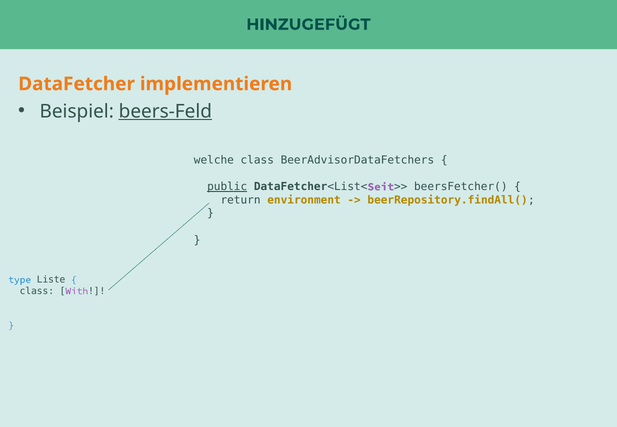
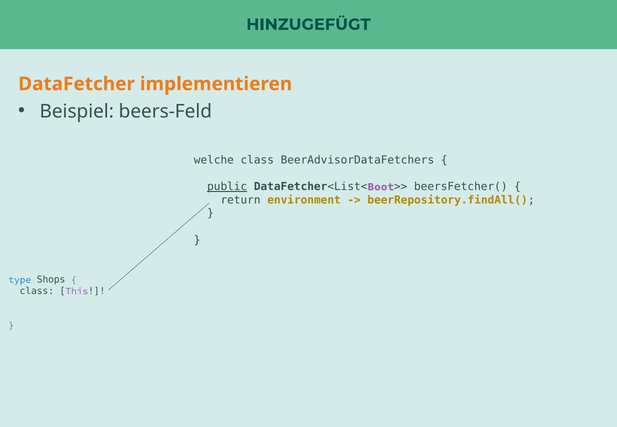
beers-Feld underline: present -> none (165, 111)
Seit: Seit -> Boot (381, 187)
Liste: Liste -> Shops (51, 280)
With: With -> This (77, 291)
